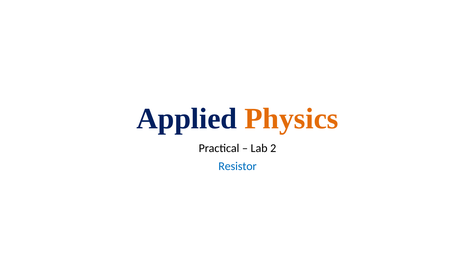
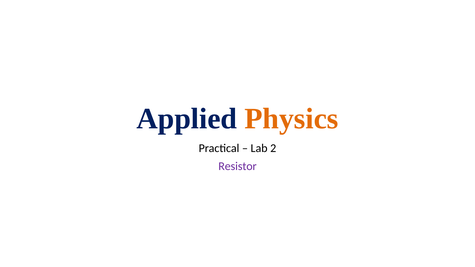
Resistor colour: blue -> purple (238, 166)
